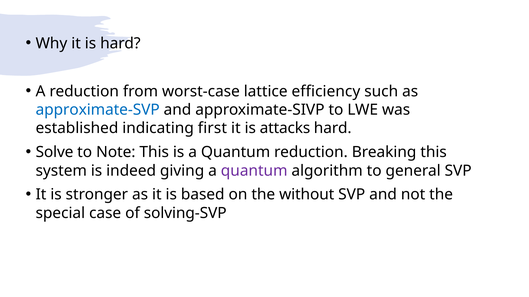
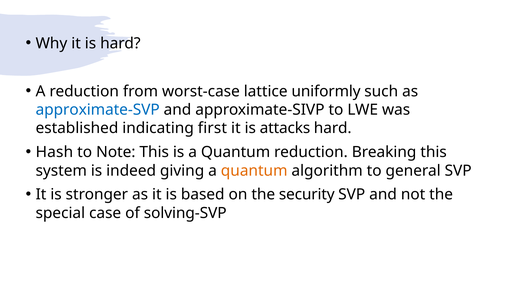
efficiency: efficiency -> uniformly (326, 91)
Solve: Solve -> Hash (54, 152)
quantum colour: purple -> orange (254, 171)
without: without -> security (307, 195)
